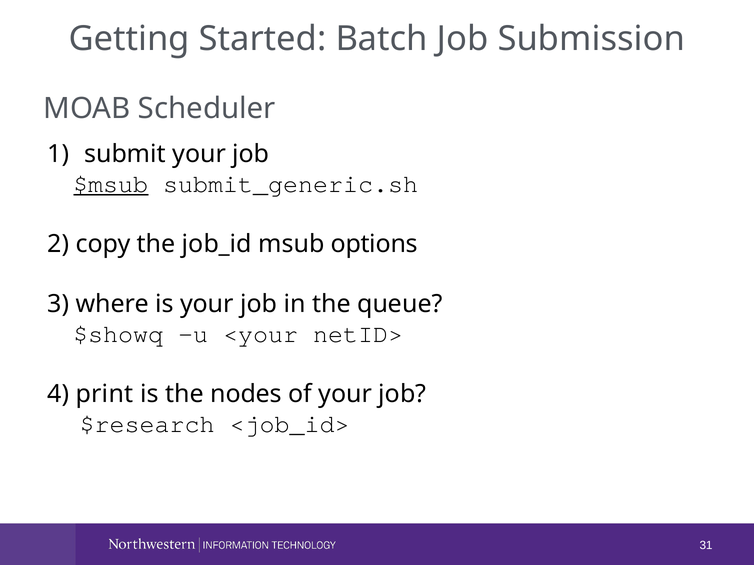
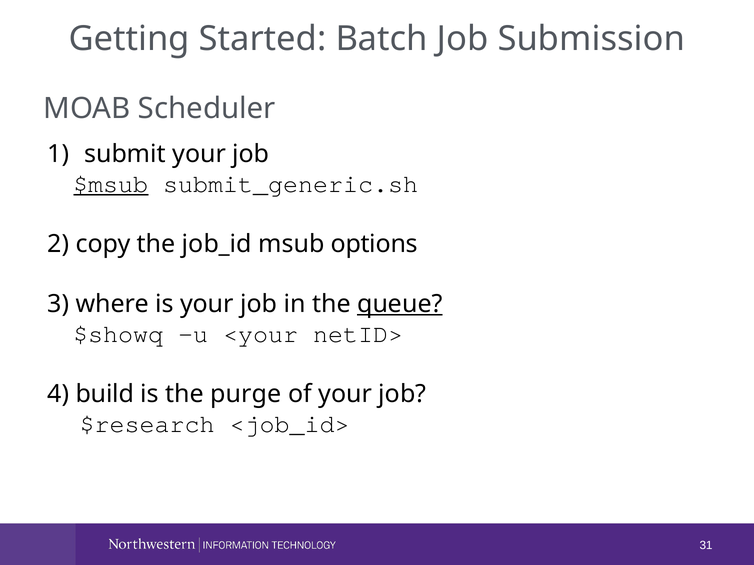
queue underline: none -> present (400, 304)
print: print -> build (105, 394)
nodes: nodes -> purge (246, 394)
